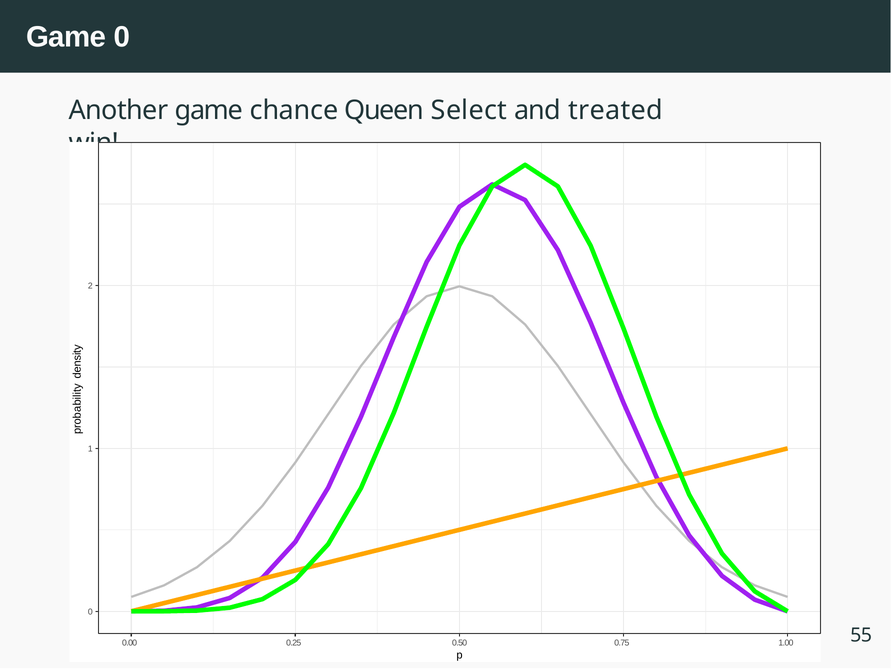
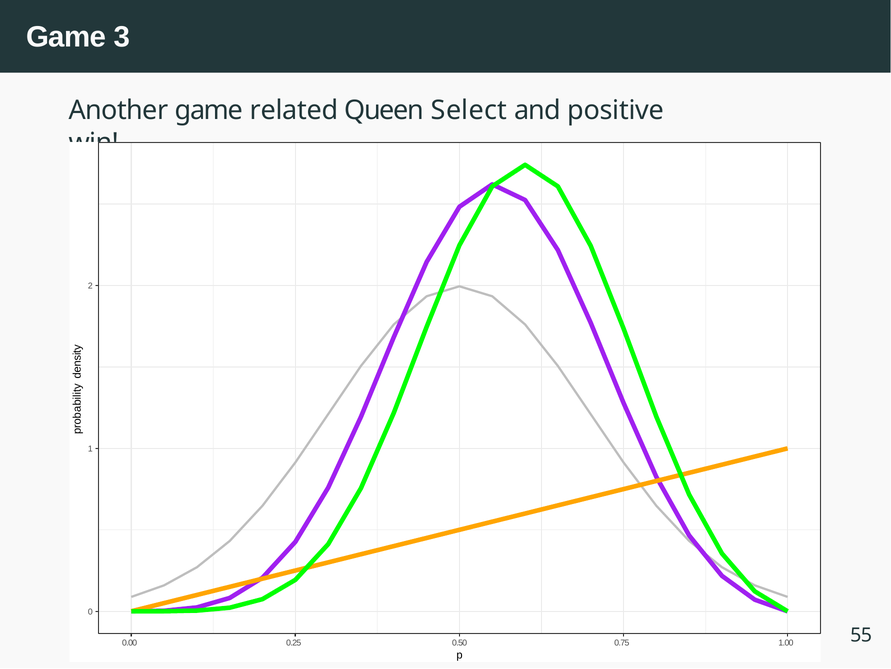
Game 0: 0 -> 3 (122, 37)
chance: chance -> related (294, 110)
treated: treated -> positive (616, 110)
